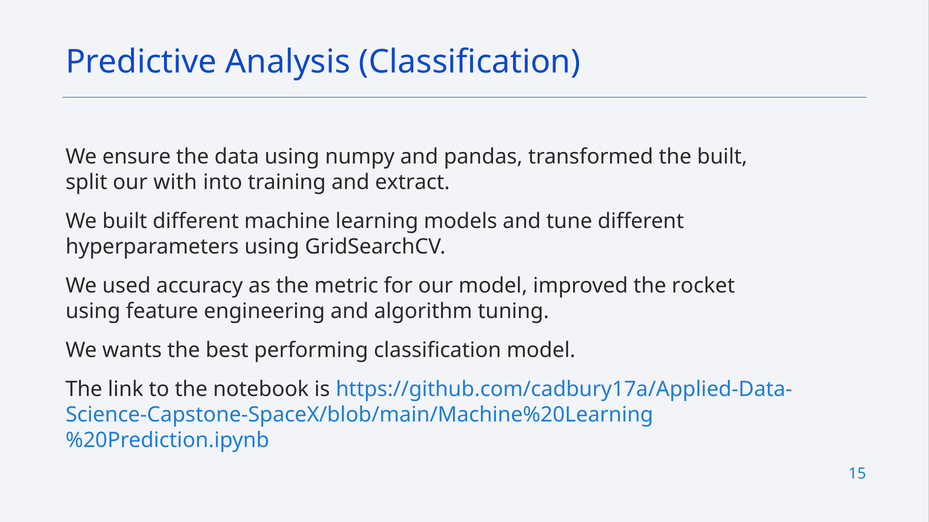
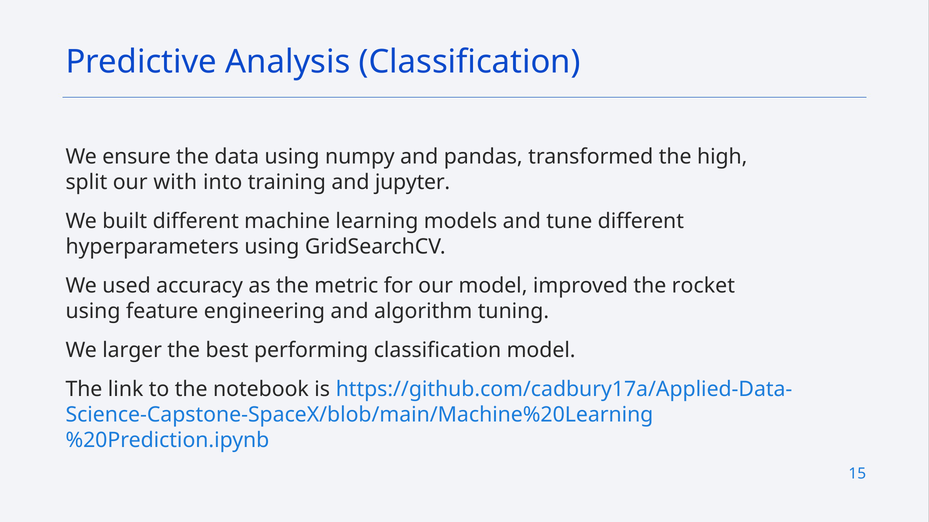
the built: built -> high (722, 157)
extract: extract -> jupyter (413, 182)
wants: wants -> larger (132, 350)
